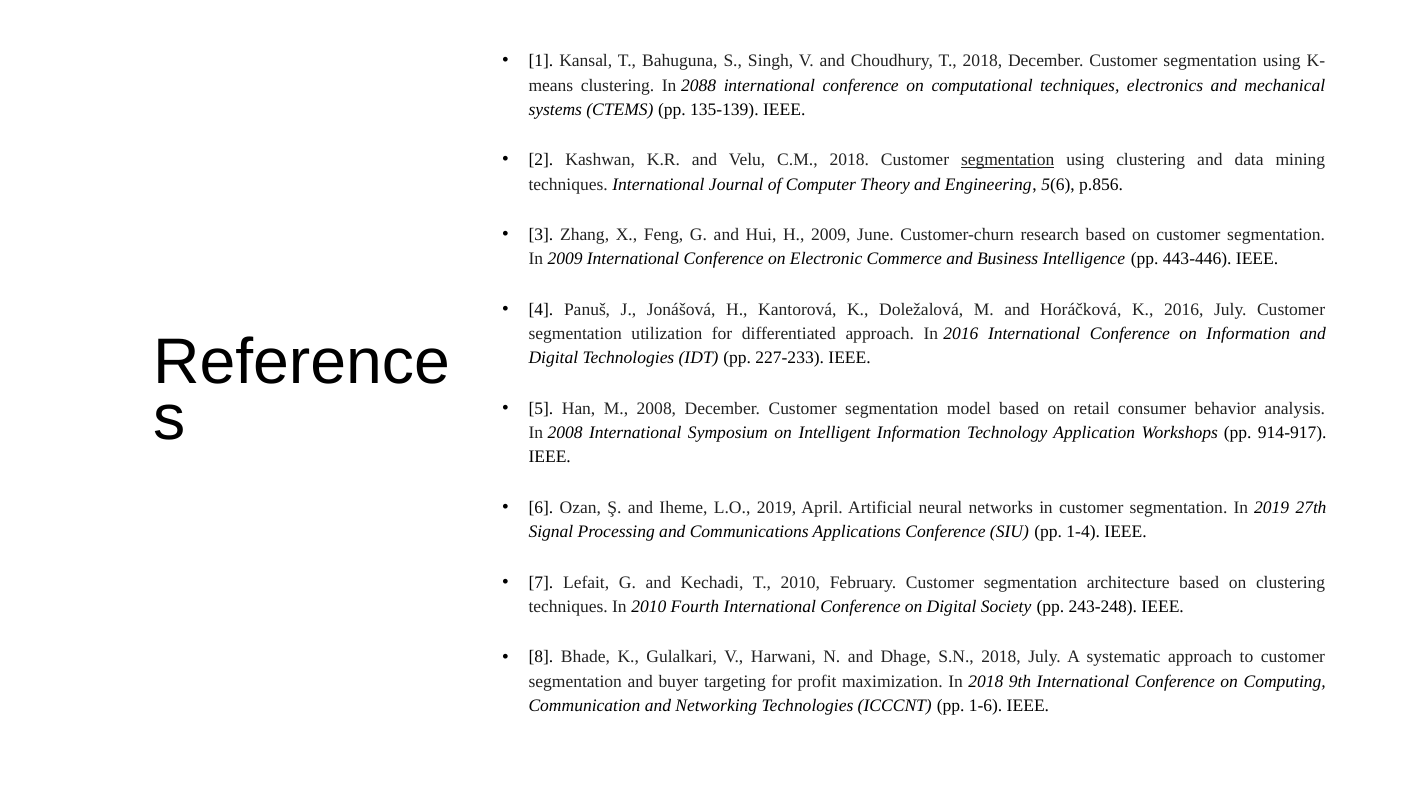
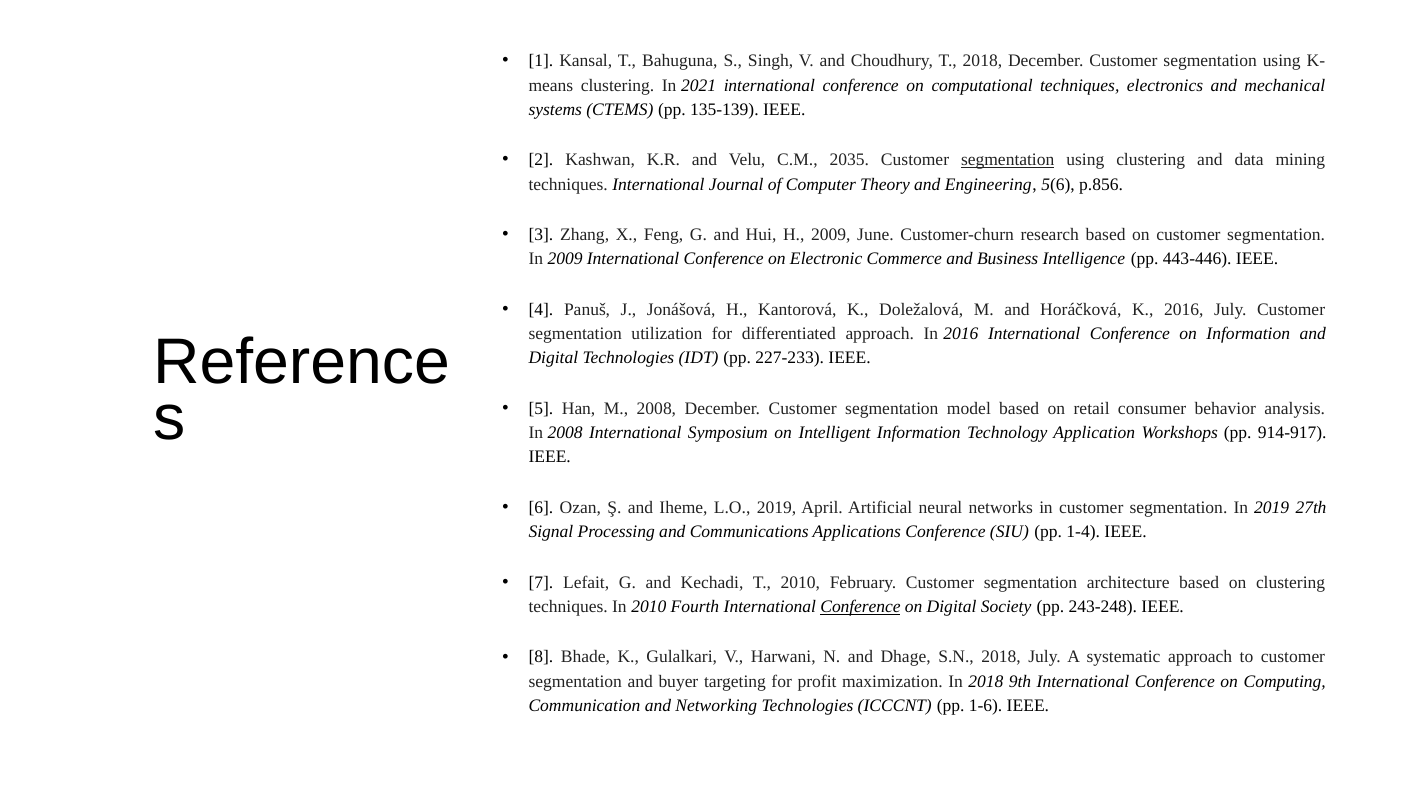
2088: 2088 -> 2021 (699, 85)
C.M 2018: 2018 -> 2035 (849, 160)
Conference underline: none -> present (860, 606)
